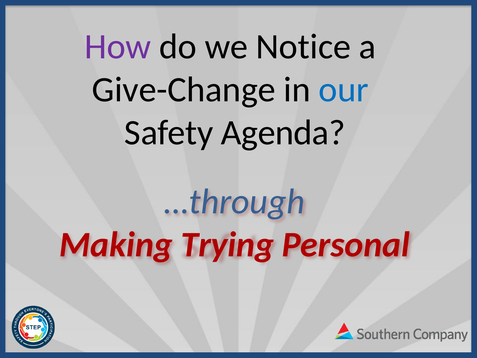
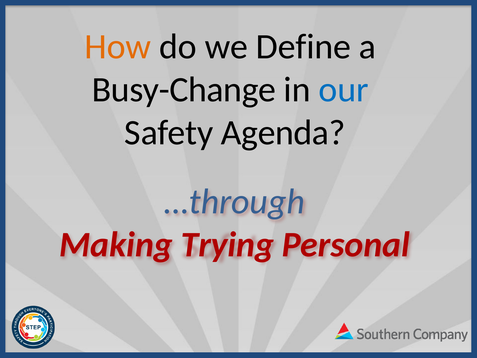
How colour: purple -> orange (118, 47)
Notice: Notice -> Define (303, 47)
Give-Change: Give-Change -> Busy-Change (184, 90)
